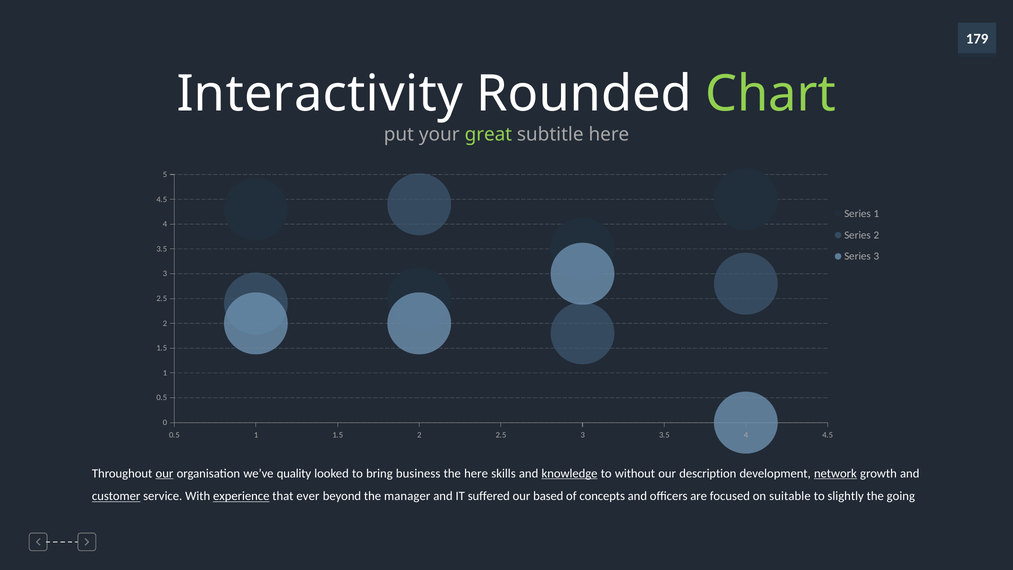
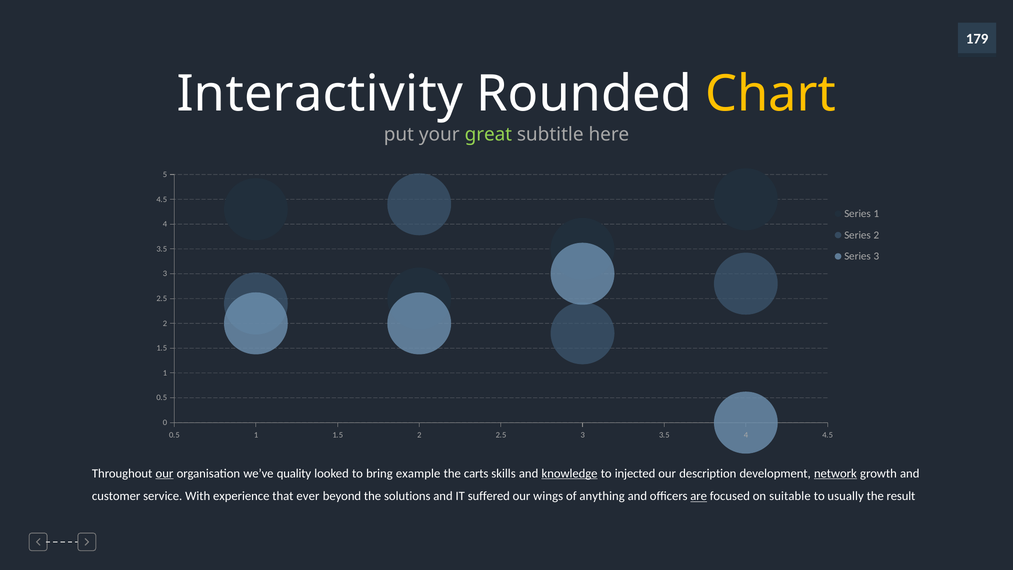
Chart colour: light green -> yellow (771, 94)
business: business -> example (418, 473)
the here: here -> carts (476, 473)
without: without -> injected (635, 473)
customer underline: present -> none (116, 496)
experience underline: present -> none (241, 496)
manager: manager -> solutions (407, 496)
based: based -> wings (548, 496)
concepts: concepts -> anything (602, 496)
are underline: none -> present (699, 496)
slightly: slightly -> usually (846, 496)
going: going -> result (901, 496)
